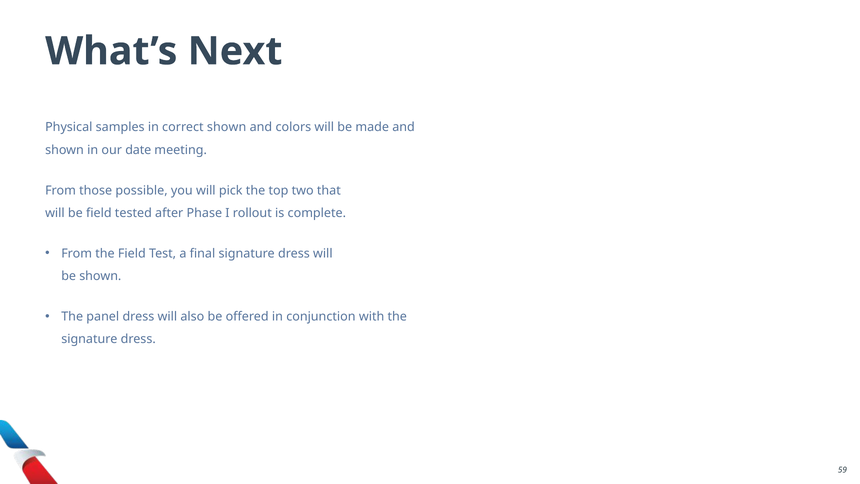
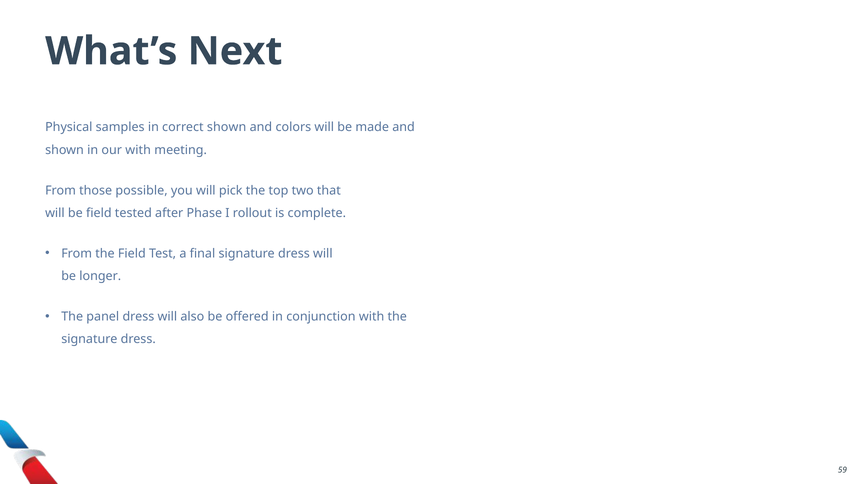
our date: date -> with (138, 150)
be shown: shown -> longer (100, 276)
